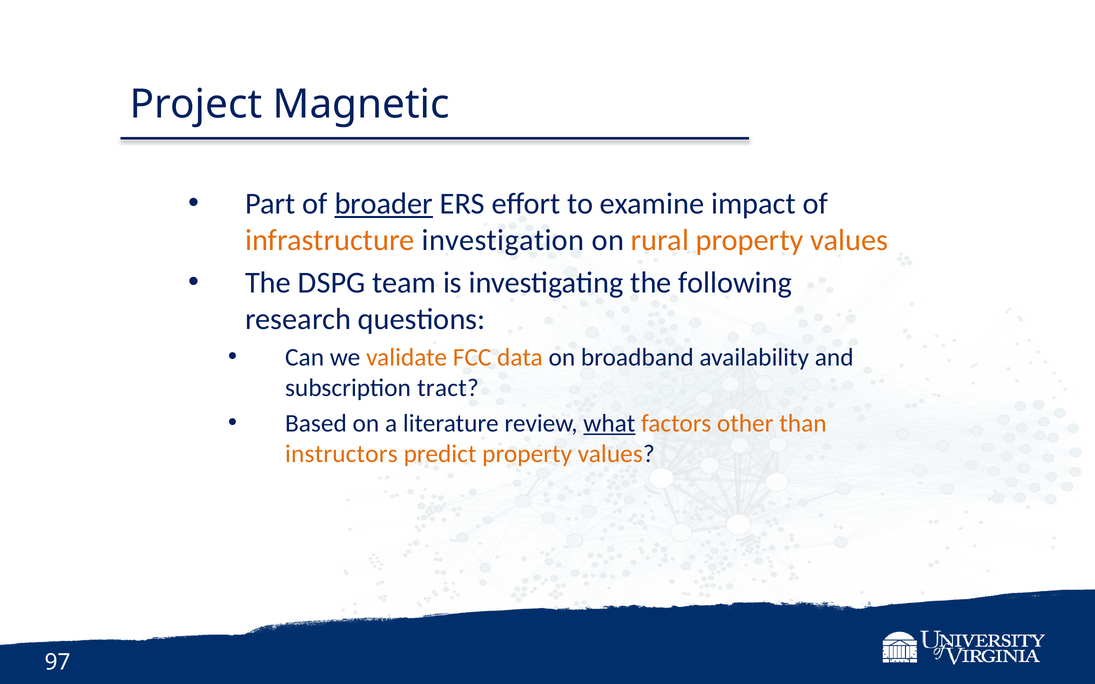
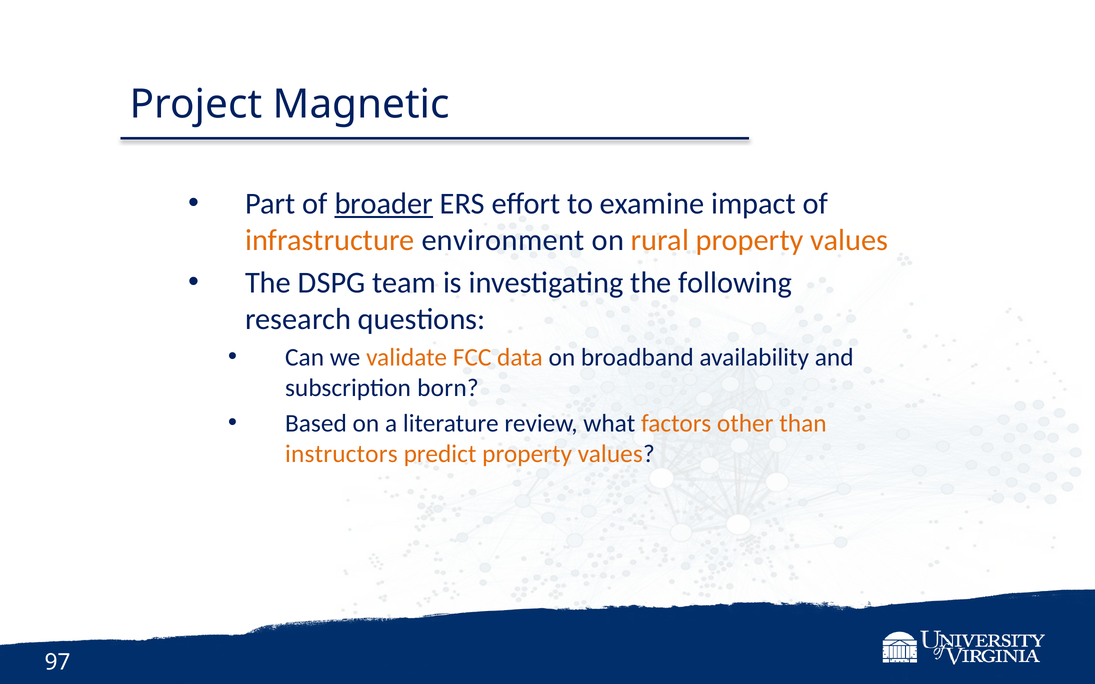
investigation: investigation -> environment (503, 240)
tract: tract -> born (448, 388)
what underline: present -> none (609, 424)
